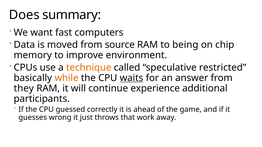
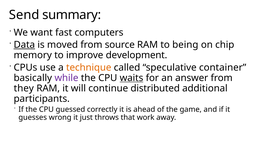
Does: Does -> Send (24, 15)
Data underline: none -> present (24, 45)
environment: environment -> development (137, 55)
restricted: restricted -> container (223, 68)
while colour: orange -> purple (66, 78)
experience: experience -> distributed (155, 88)
